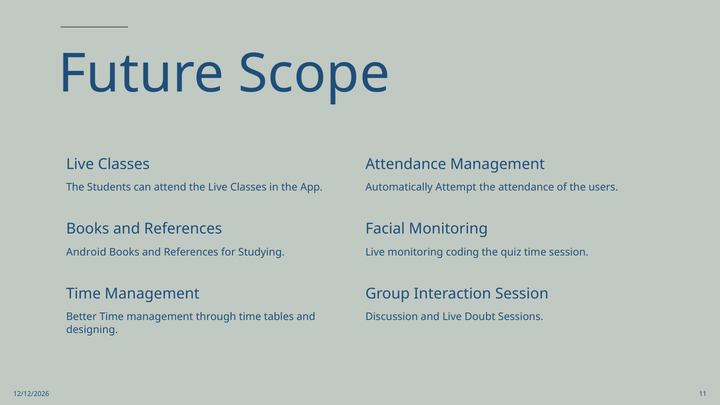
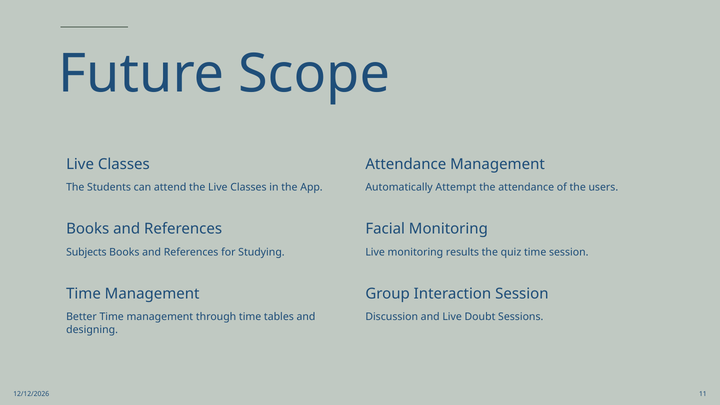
Android: Android -> Subjects (86, 252)
coding: coding -> results (462, 252)
